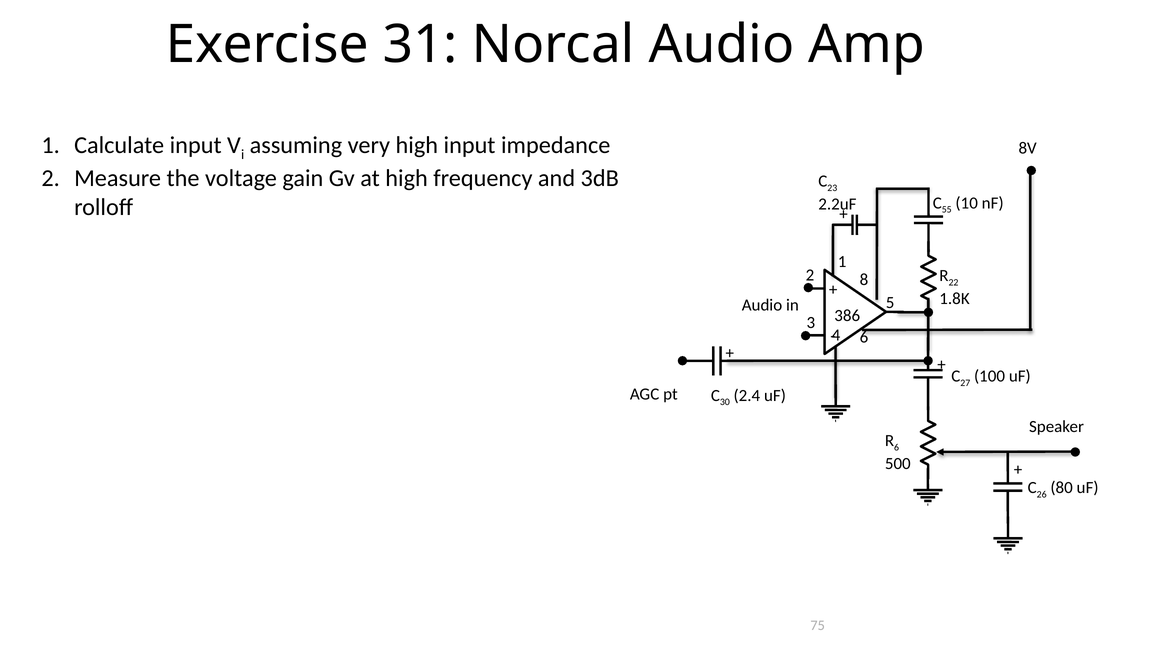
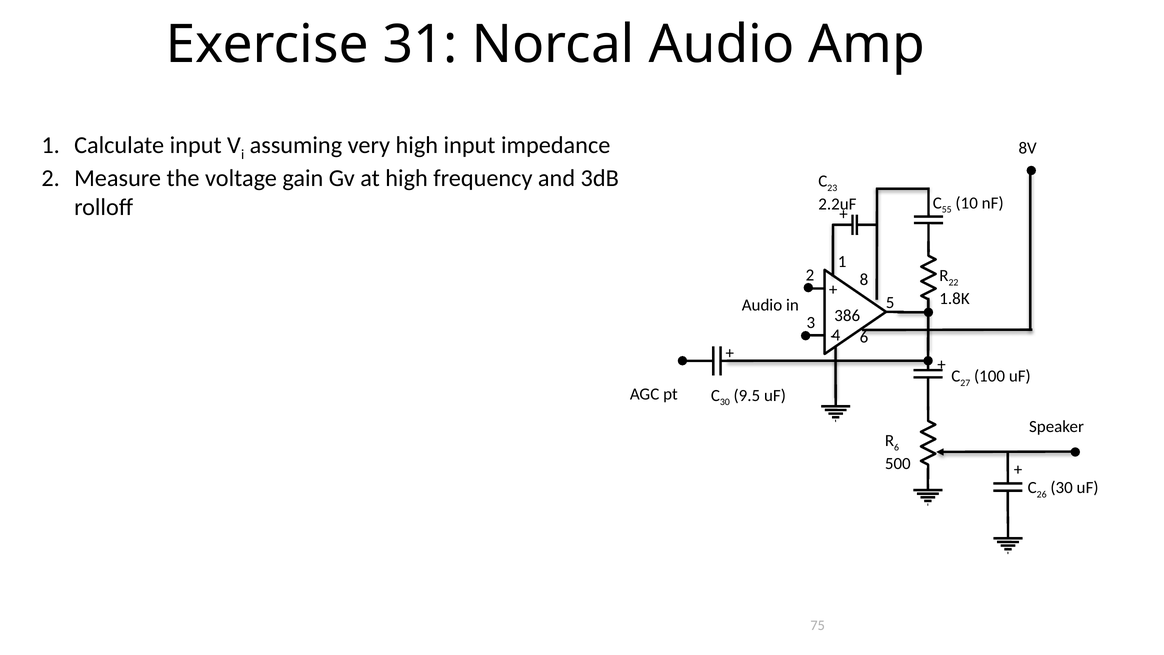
2.4: 2.4 -> 9.5 (747, 395)
80: 80 -> 30 (1062, 487)
